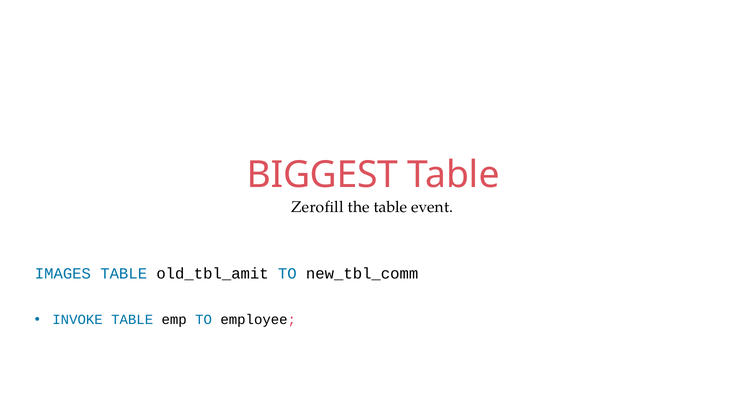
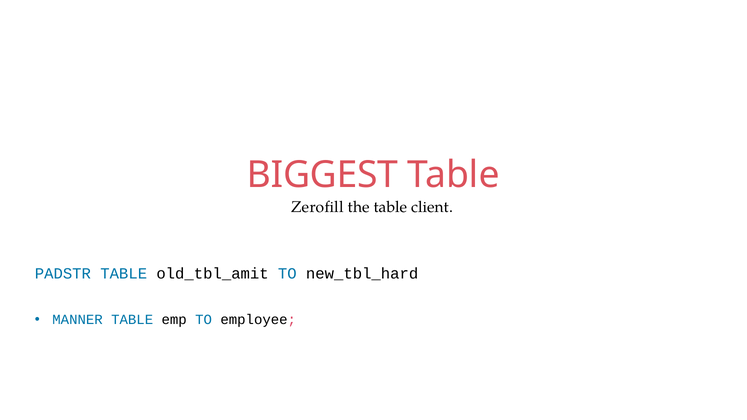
event: event -> client (432, 207)
IMAGES: IMAGES -> PADSTR (63, 274)
new_tbl_comm: new_tbl_comm -> new_tbl_hard (362, 274)
INVOKE: INVOKE -> MANNER (78, 320)
